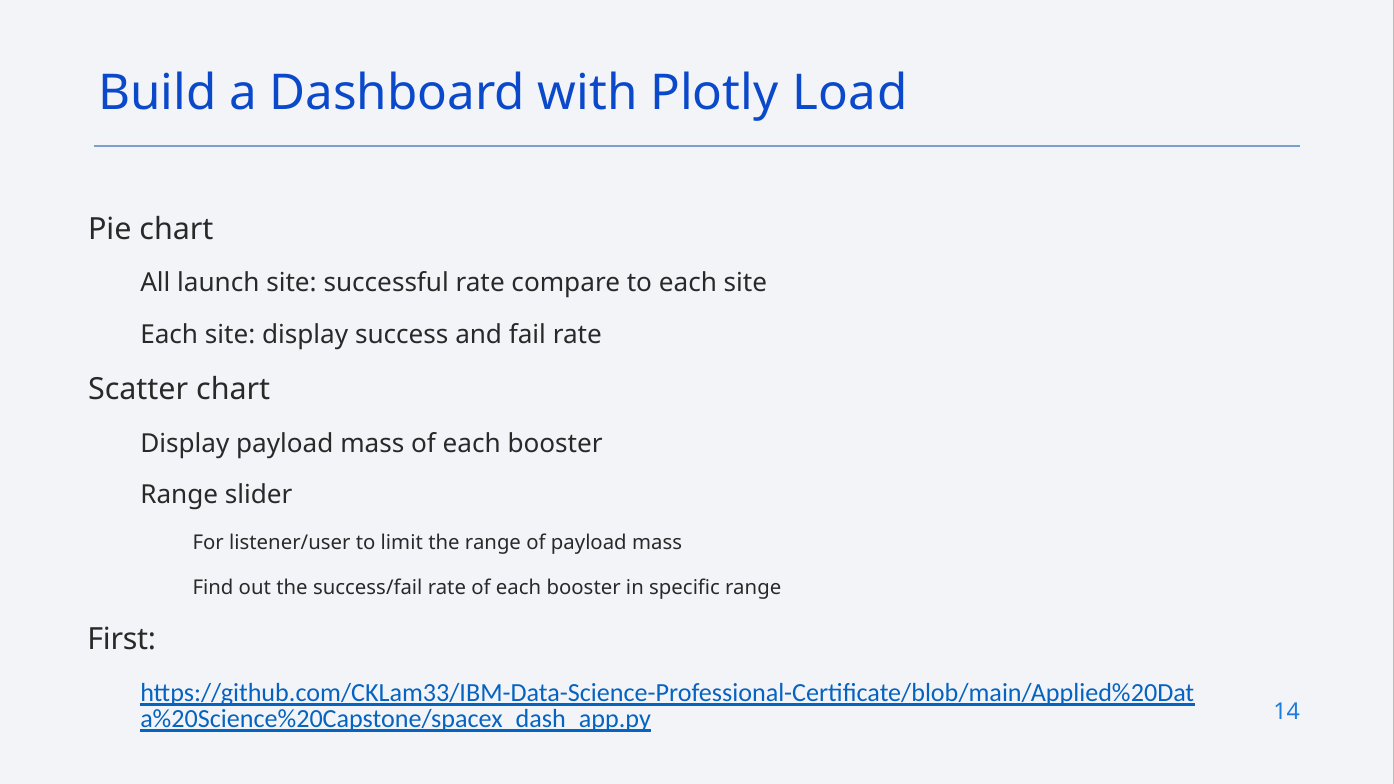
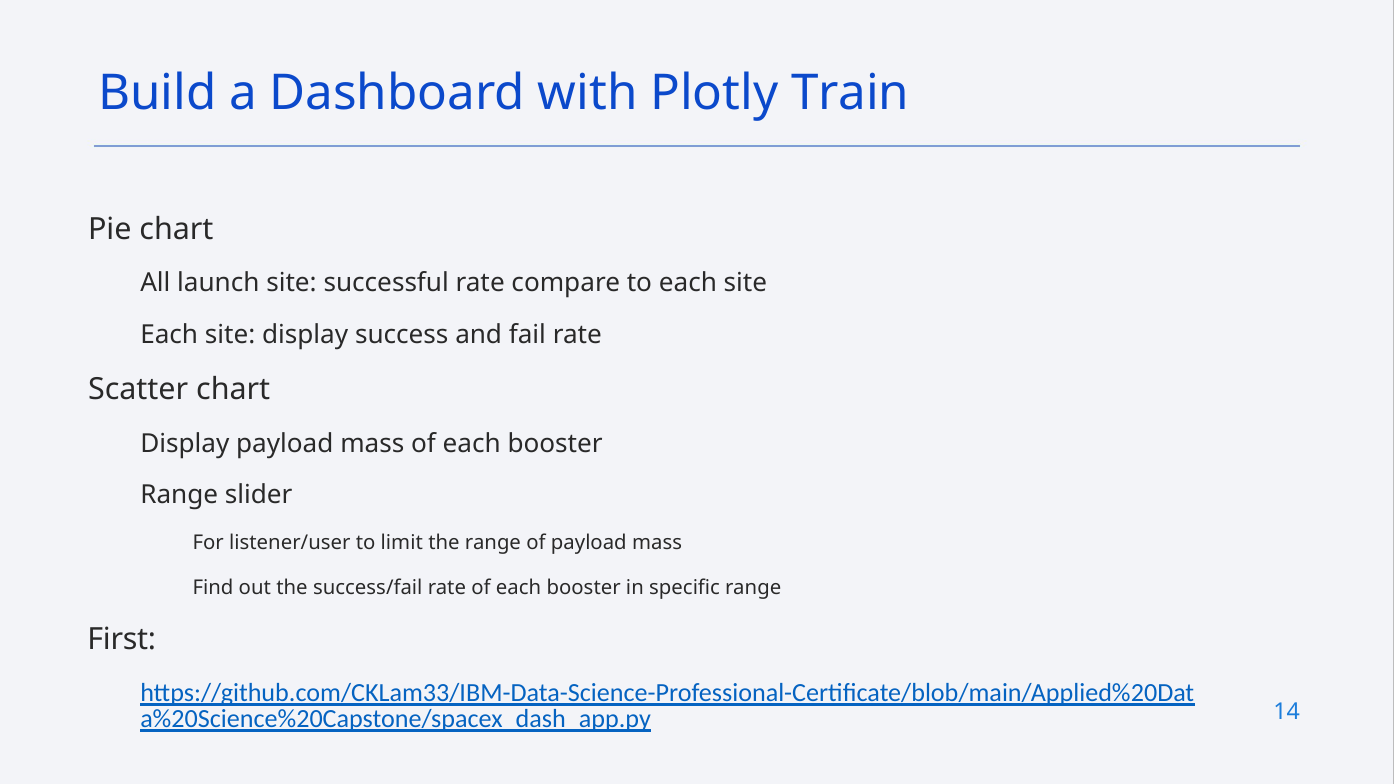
Load: Load -> Train (850, 93)
